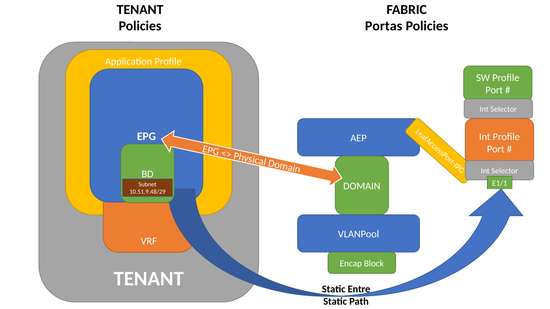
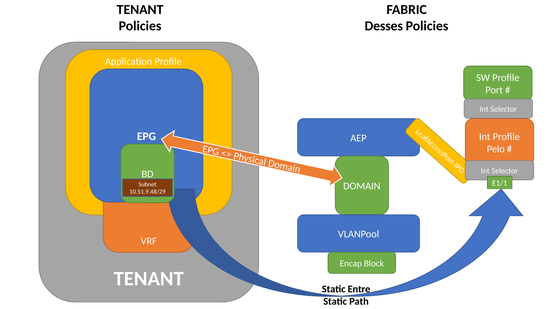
Portas: Portas -> Desses (384, 26)
Port: Port -> Pelo (496, 149)
